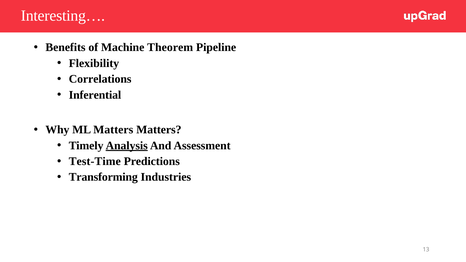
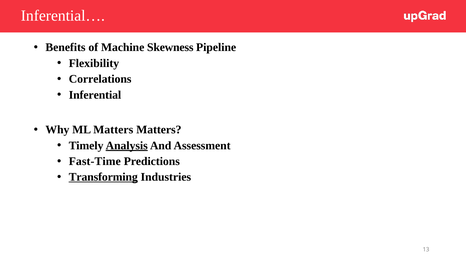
Interesting…: Interesting… -> Inferential… (63, 16)
Theorem: Theorem -> Skewness (170, 47)
Test-Time: Test-Time -> Fast-Time (95, 161)
Transforming underline: none -> present (103, 177)
